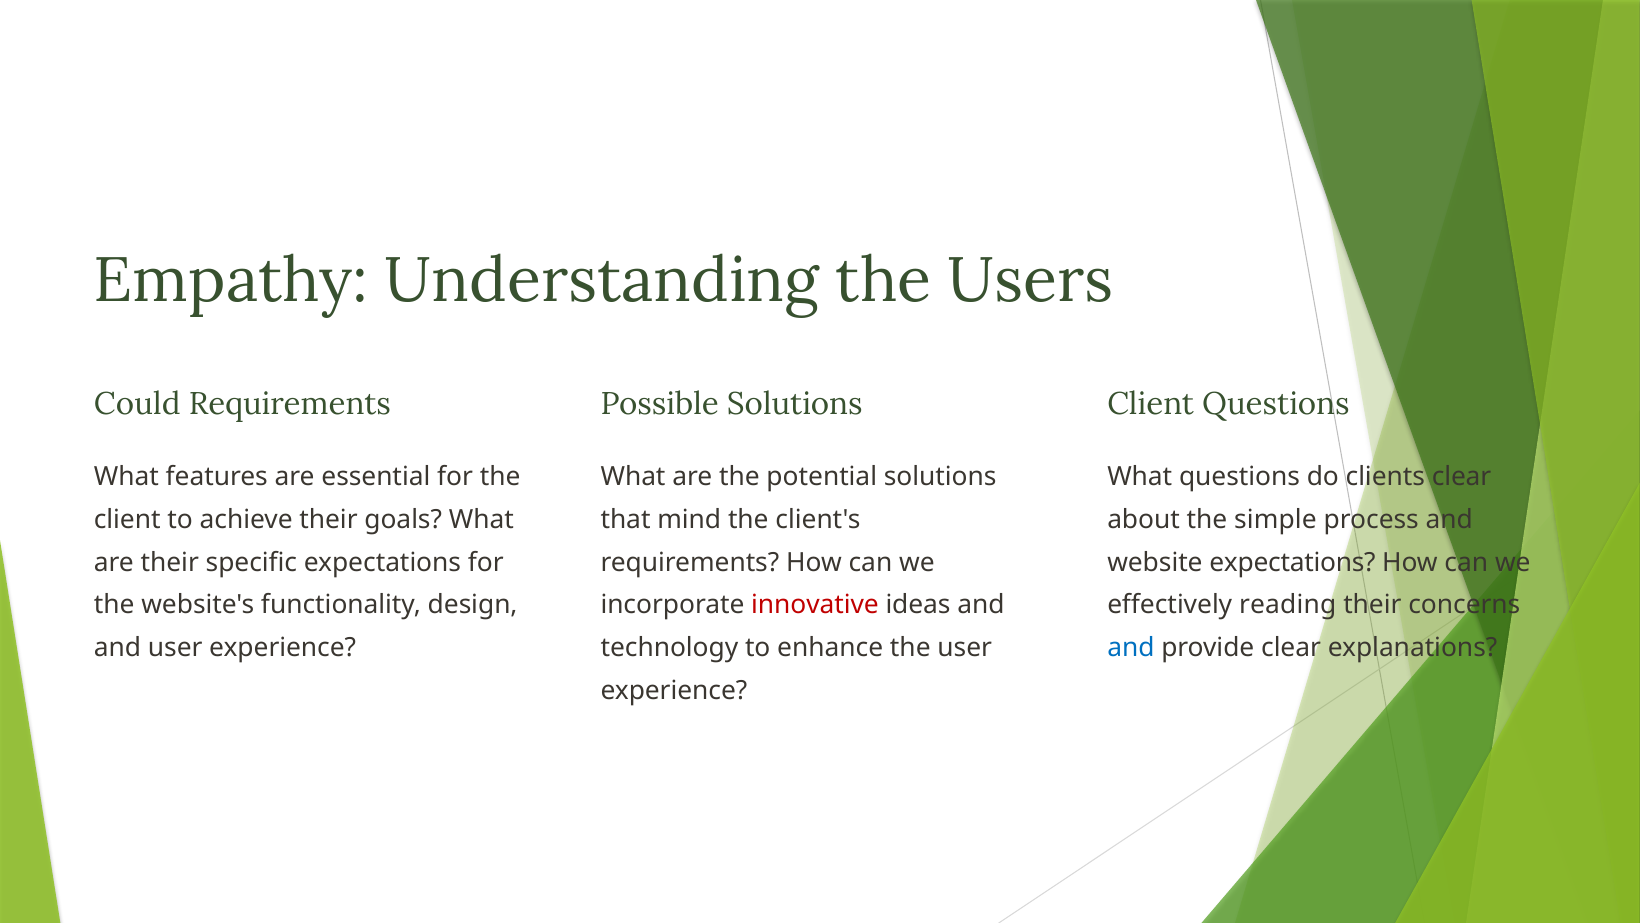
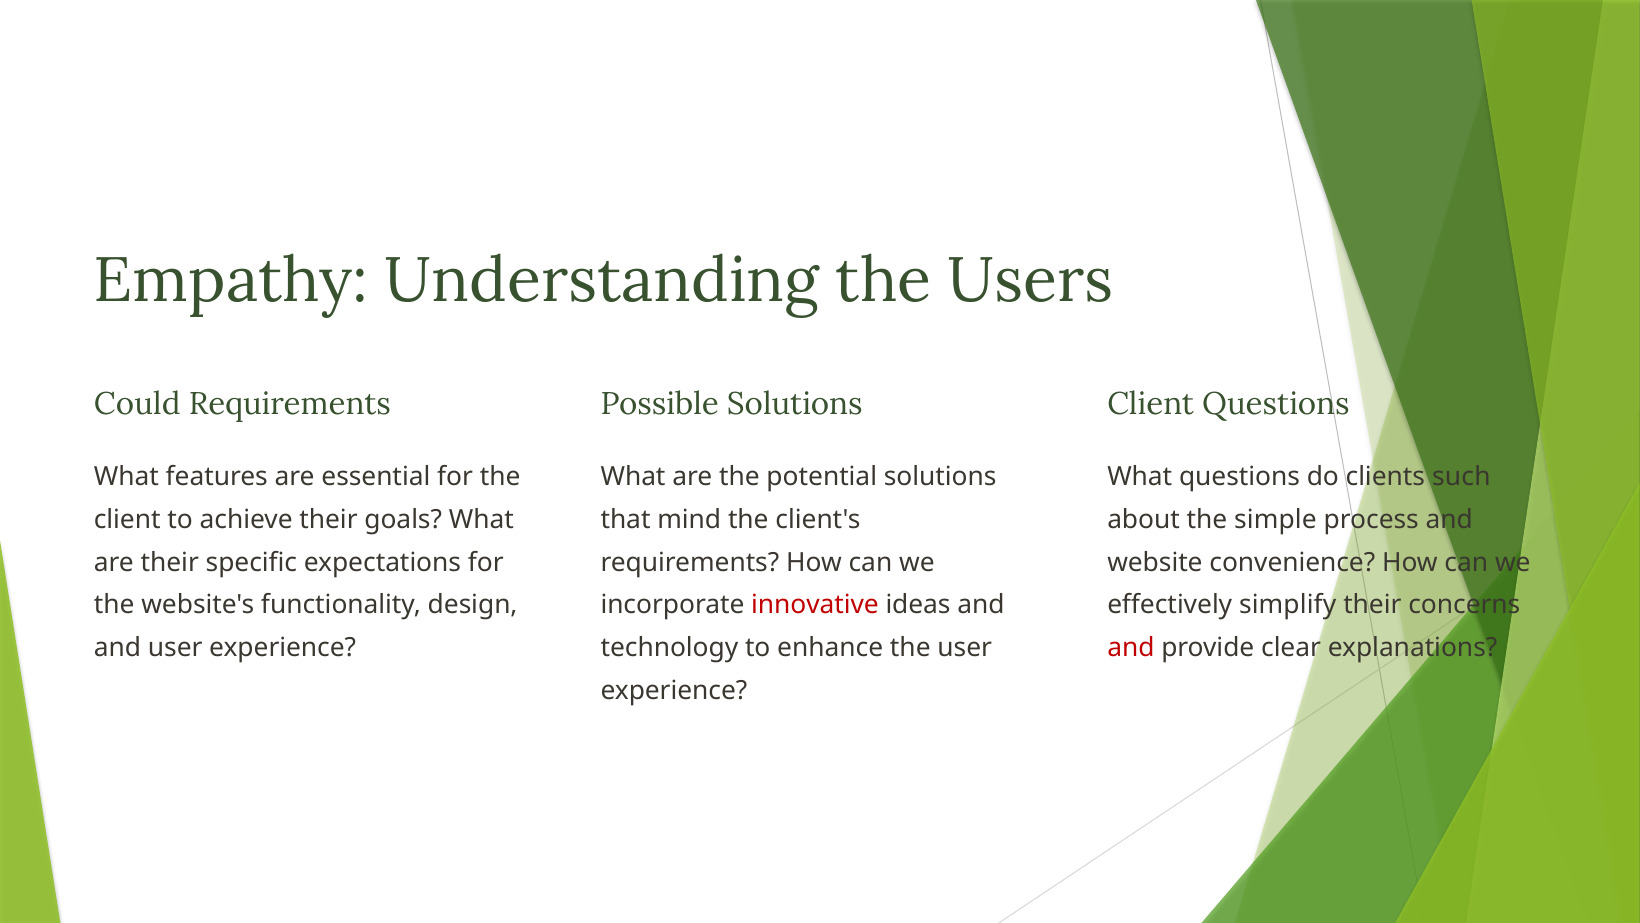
clients clear: clear -> such (1461, 477)
website expectations: expectations -> convenience (1292, 562)
reading: reading -> simplify (1288, 605)
and colour: blue -> red (1131, 647)
